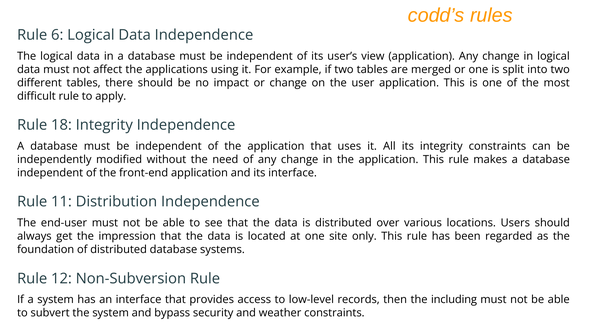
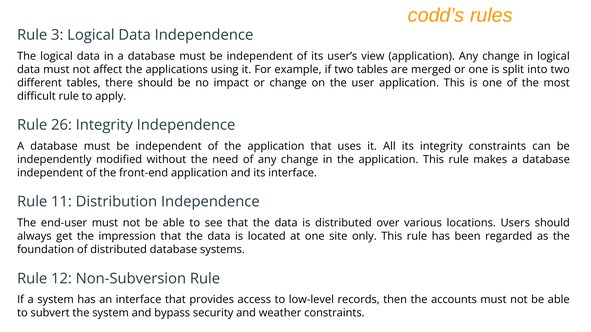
6: 6 -> 3 (57, 35)
18: 18 -> 26 (61, 125)
including: including -> accounts (454, 300)
